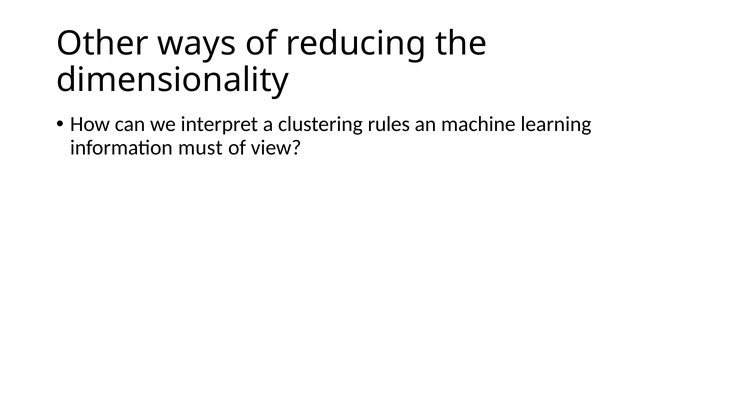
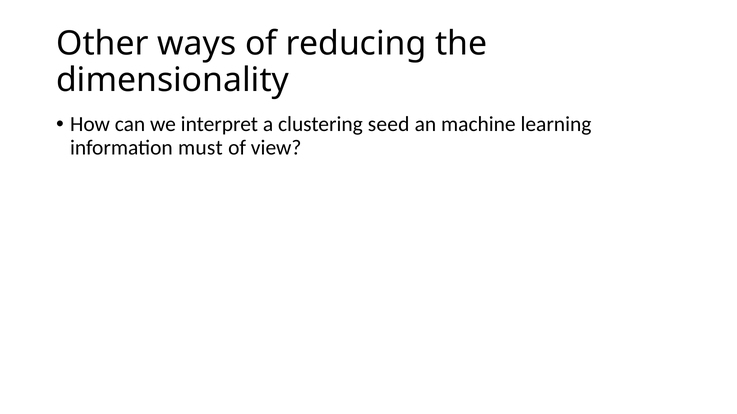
rules: rules -> seed (389, 125)
